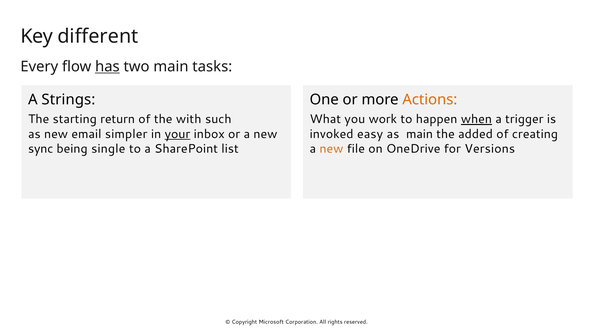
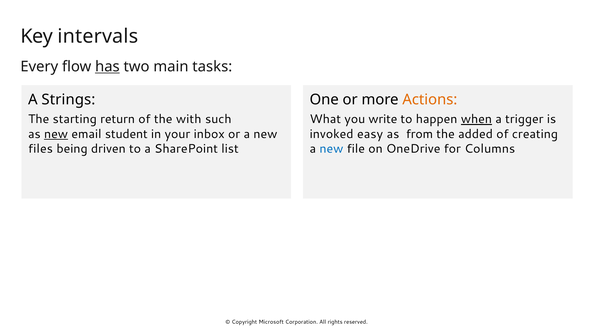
different: different -> intervals (98, 36)
work: work -> write (383, 119)
new underline: none -> present (56, 134)
simpler: simpler -> student (126, 134)
your underline: present -> none (177, 134)
as main: main -> from (420, 134)
sync: sync -> files (41, 149)
single: single -> driven (108, 149)
new colour: orange -> blue (331, 149)
Versions: Versions -> Columns (490, 149)
